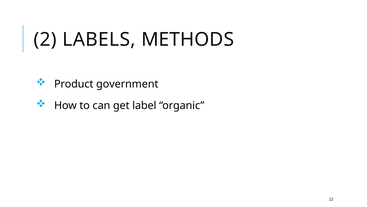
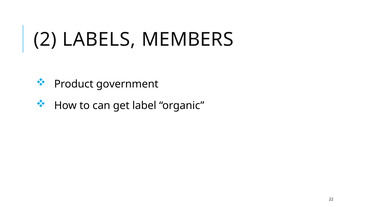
METHODS: METHODS -> MEMBERS (188, 39)
